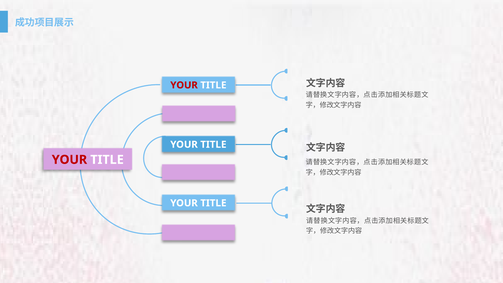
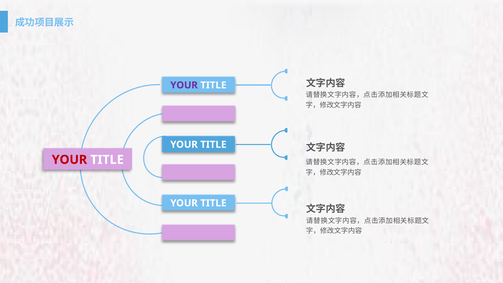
YOUR colour: red -> purple (184, 85)
